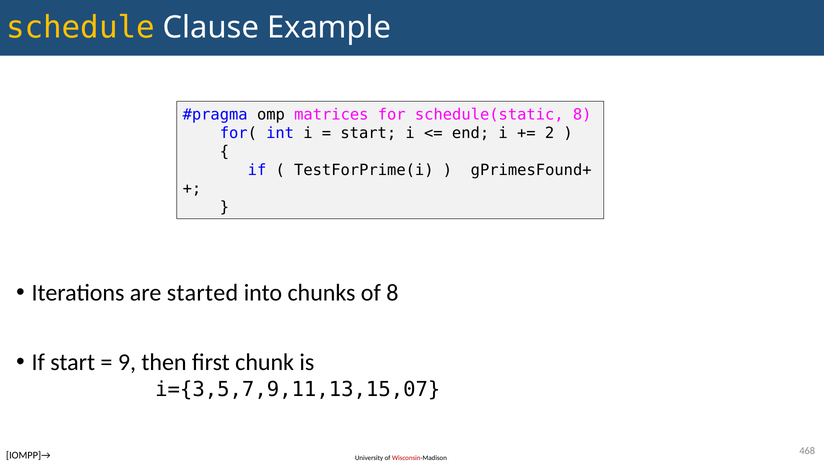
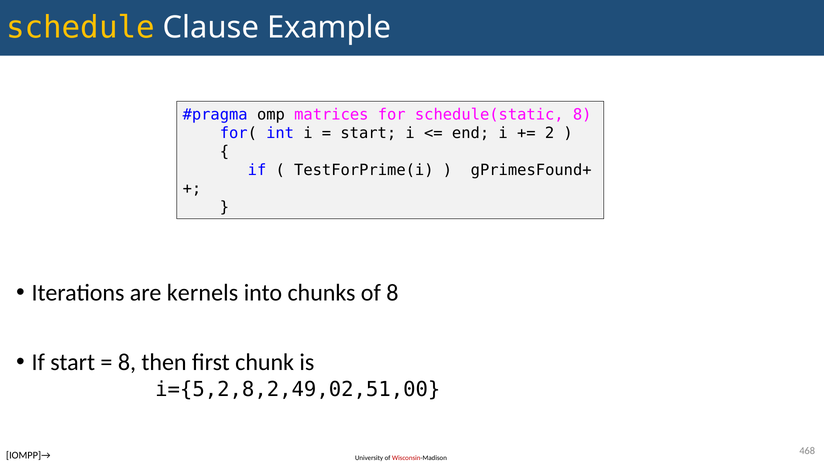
started: started -> kernels (203, 293)
9: 9 -> 8 (127, 362)
i={3,5,7,9,11,13,15,07: i={3,5,7,9,11,13,15,07 -> i={5,2,8,2,49,02,51,00 (298, 389)
